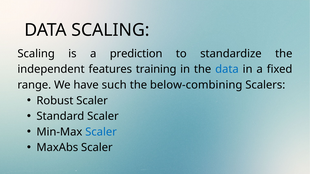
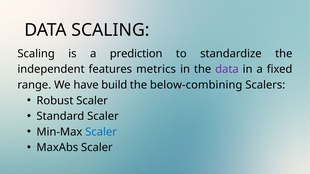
training: training -> metrics (156, 69)
data colour: blue -> purple (227, 69)
such: such -> build (114, 85)
